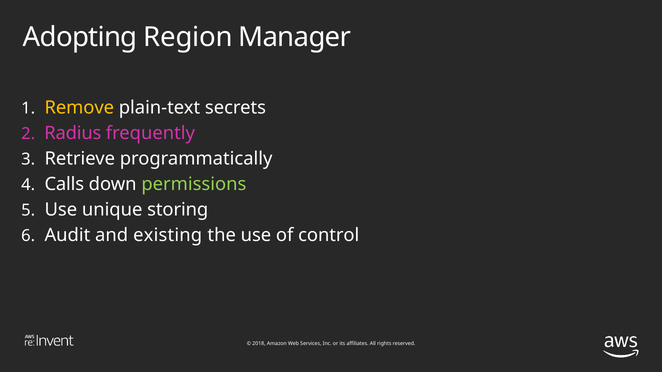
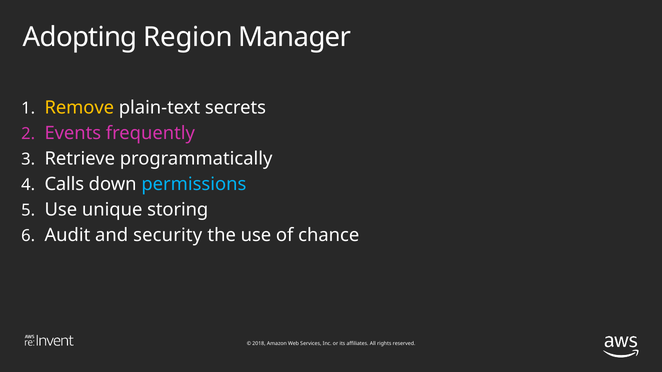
Radius: Radius -> Events (73, 133)
permissions colour: light green -> light blue (194, 185)
existing: existing -> security (168, 236)
control: control -> chance (329, 236)
